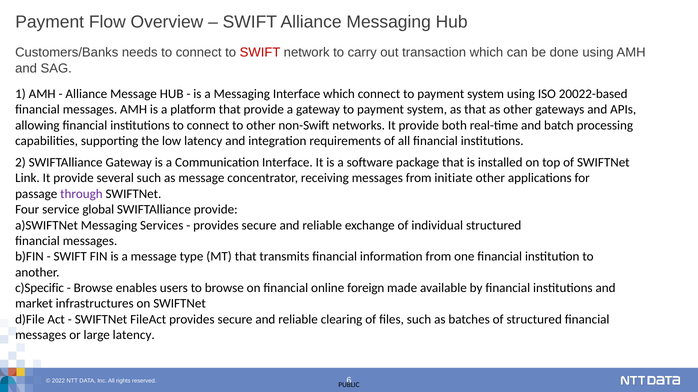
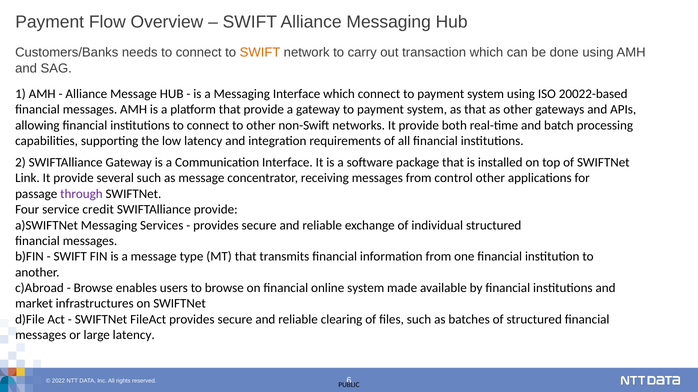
SWIFT colour: red -> orange (260, 53)
initiate: initiate -> control (454, 178)
global: global -> credit (98, 210)
c)Specific: c)Specific -> c)Abroad (39, 288)
online foreign: foreign -> system (366, 288)
